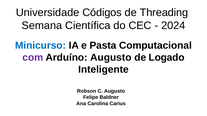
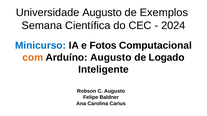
Universidade Códigos: Códigos -> Augusto (102, 13)
Threading: Threading -> Exemplos (164, 13)
Pasta: Pasta -> Fotos (103, 46)
com colour: purple -> orange (33, 58)
